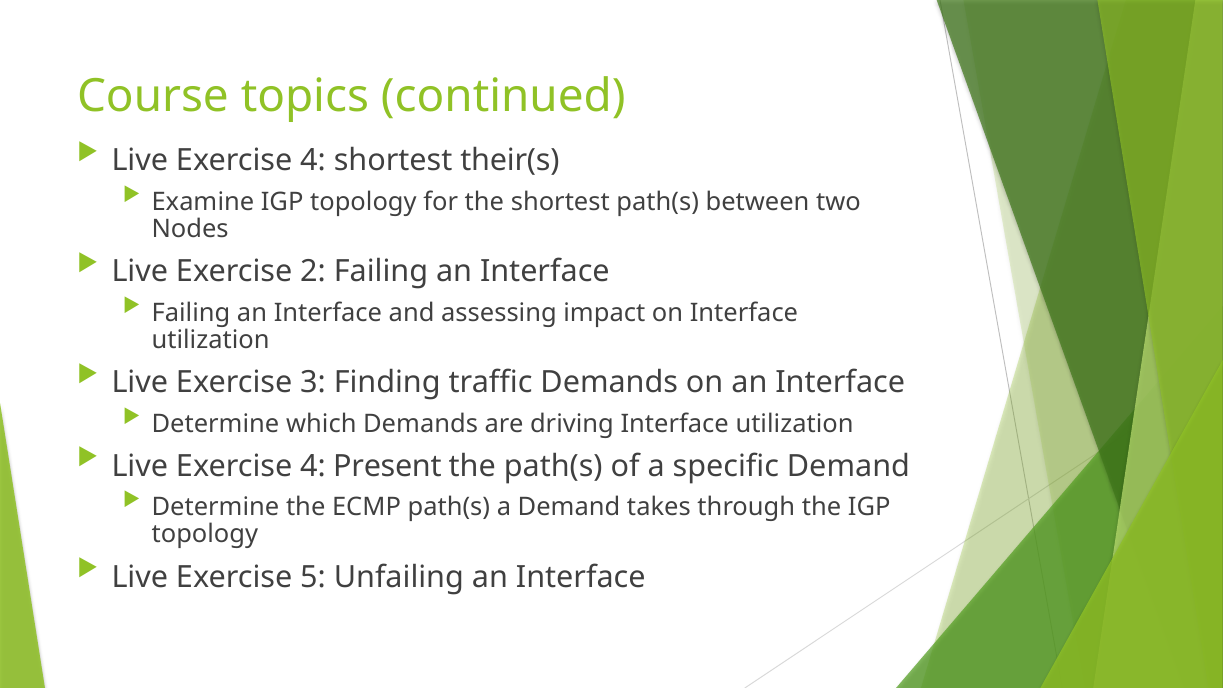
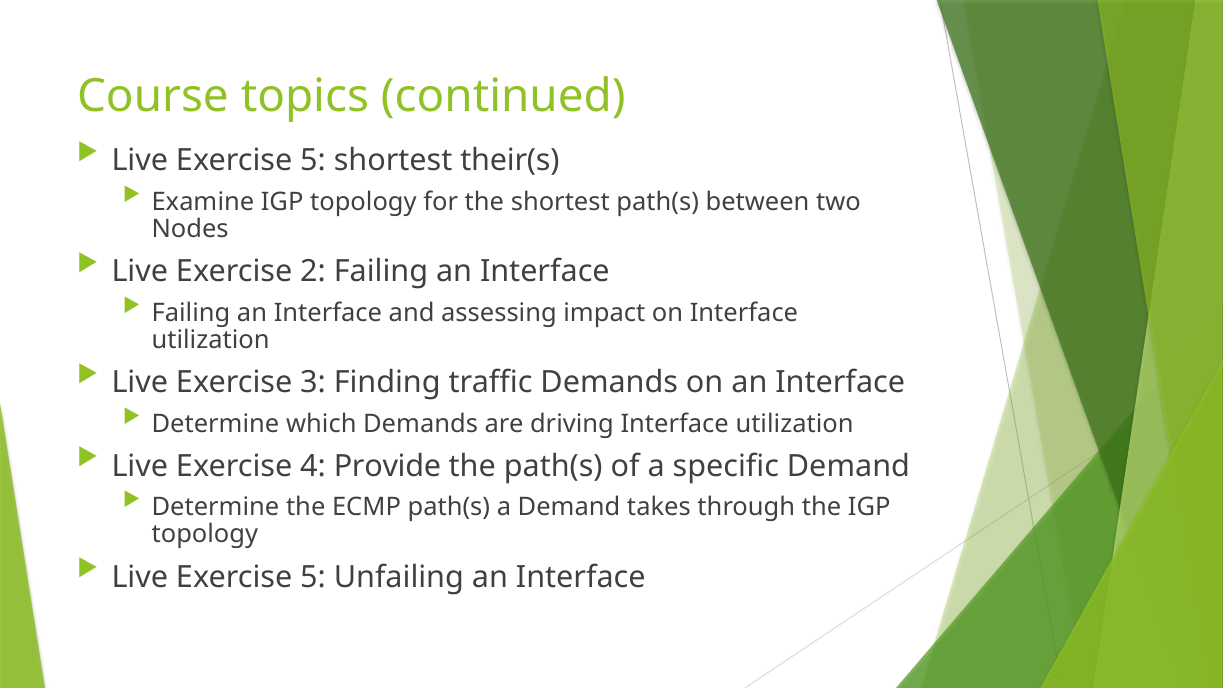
4: 4 -> 5 (313, 161)
Present: Present -> Provide (387, 466)
